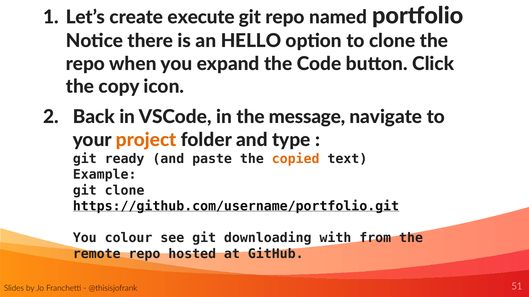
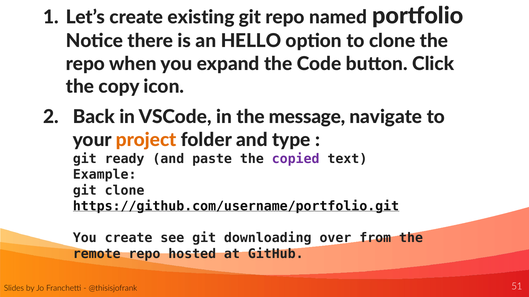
execute: execute -> existing (201, 17)
copied colour: orange -> purple (296, 159)
You colour: colour -> create (129, 238)
with: with -> over (335, 238)
